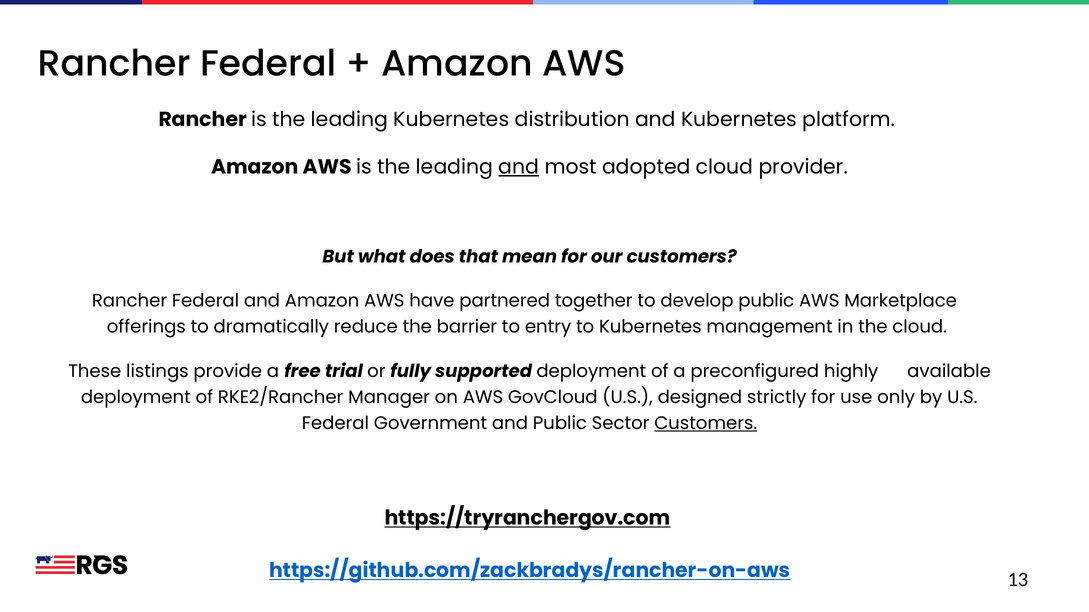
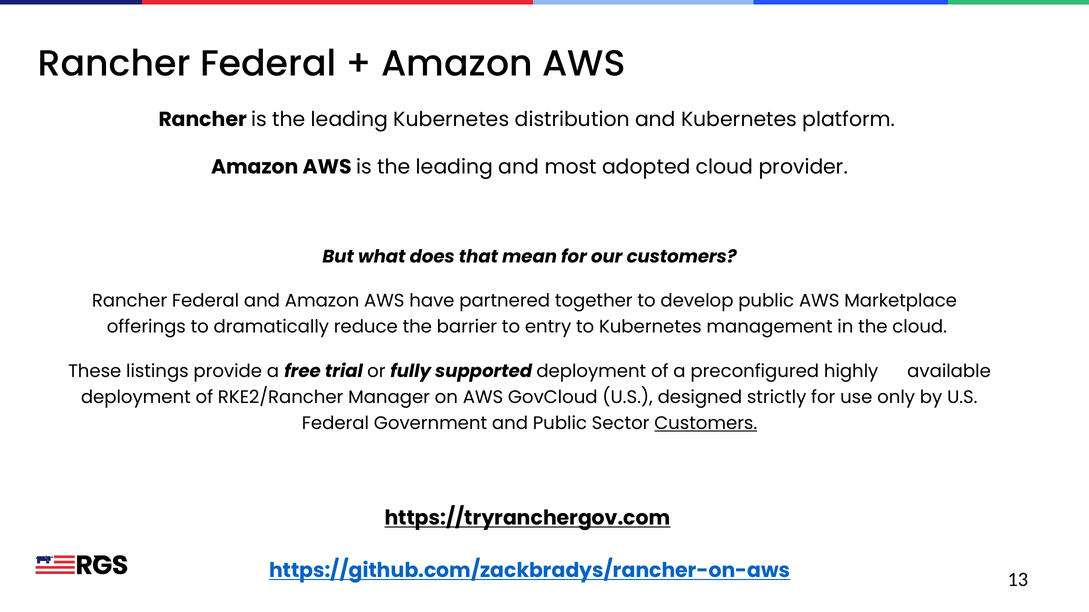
and underline: present -> none (519, 167)
